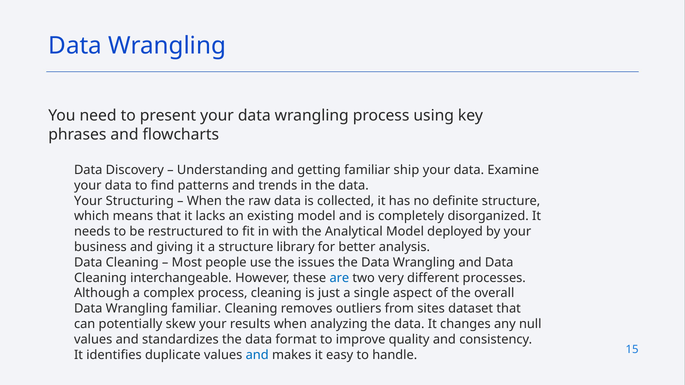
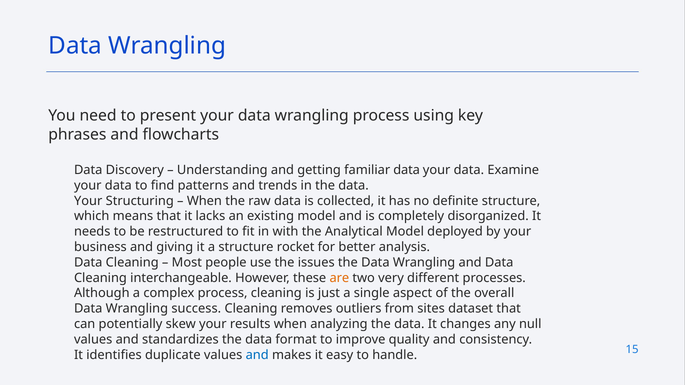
familiar ship: ship -> data (407, 170)
library: library -> rocket (296, 247)
are colour: blue -> orange (339, 278)
Wrangling familiar: familiar -> success (196, 309)
